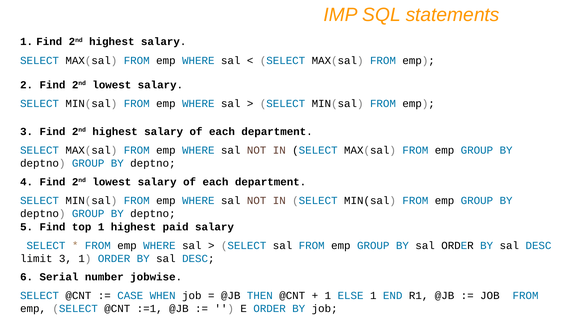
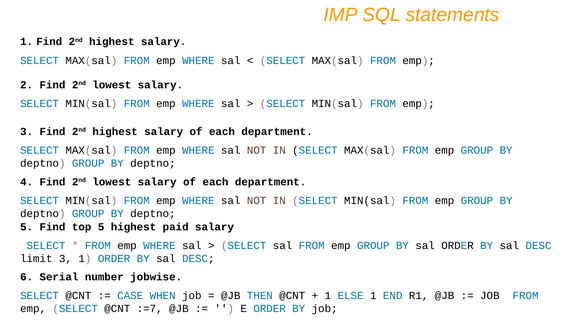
top 1: 1 -> 5 (101, 227)
:=1: :=1 -> :=7 (150, 308)
